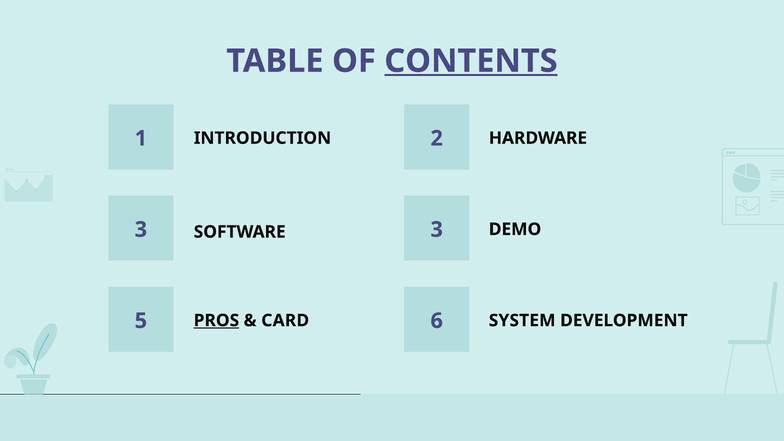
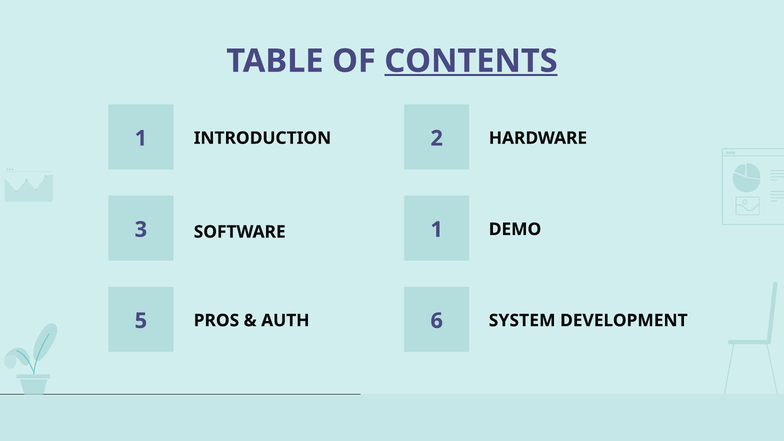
3 3: 3 -> 1 (437, 230)
PROS underline: present -> none (216, 321)
CARD: CARD -> AUTH (285, 321)
